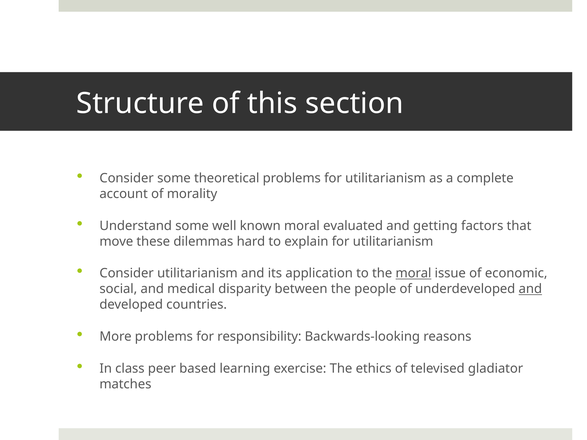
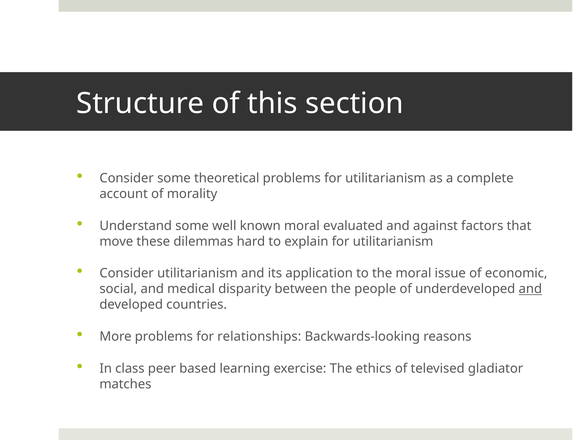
getting: getting -> against (435, 226)
moral underline: present -> none (414, 274)
responsibility: responsibility -> relationships (259, 337)
